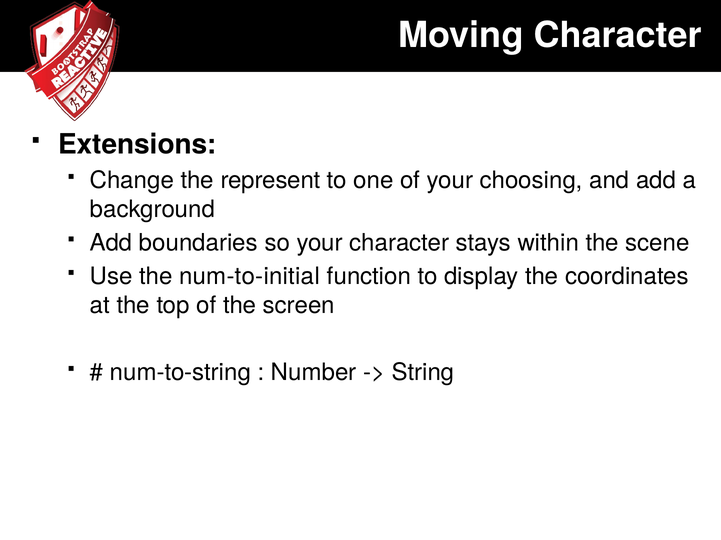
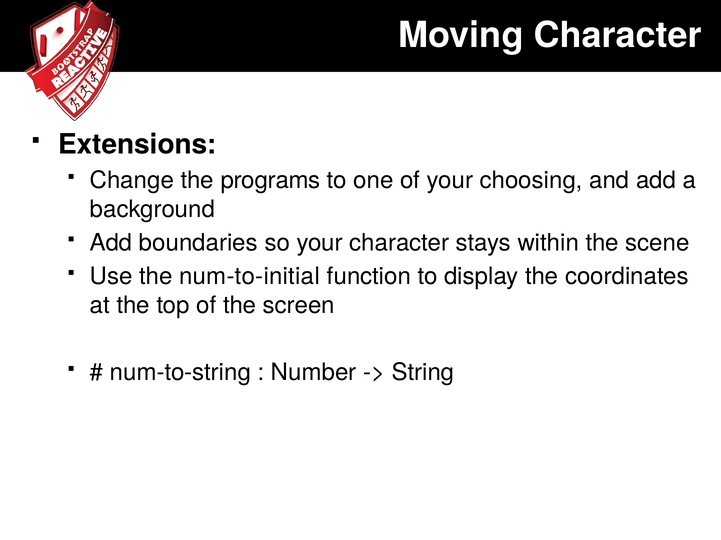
represent: represent -> programs (271, 181)
